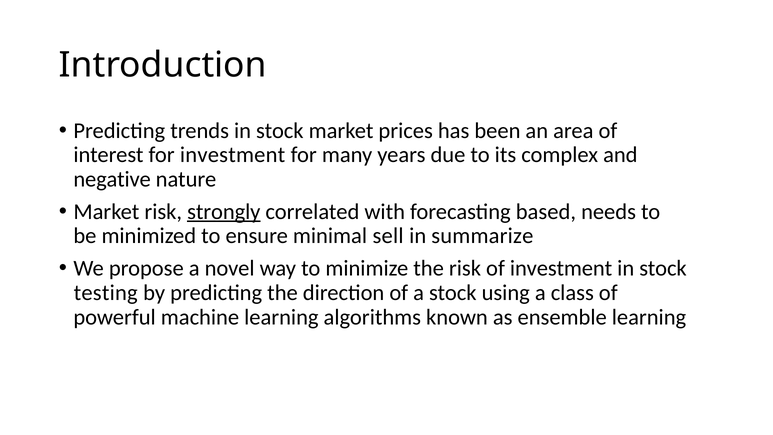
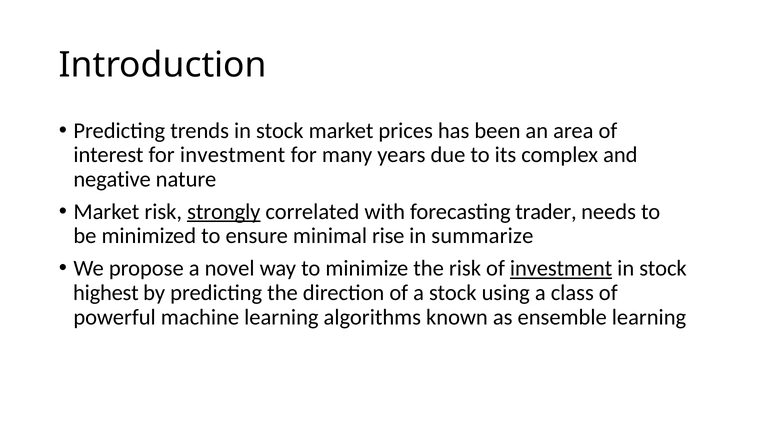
based: based -> trader (546, 212)
sell: sell -> rise (388, 236)
investment underline: none -> present (561, 268)
testing: testing -> highest (106, 293)
